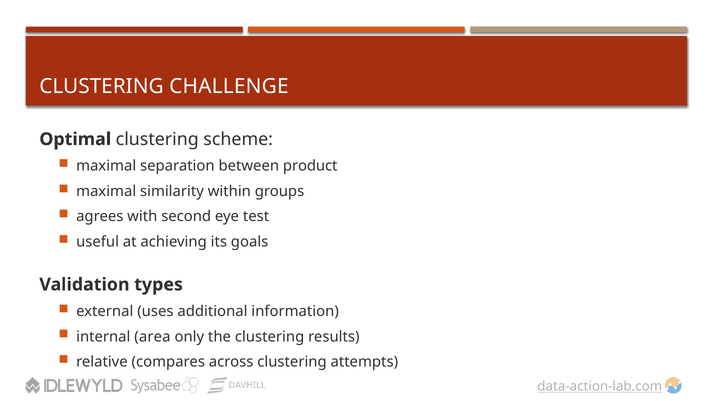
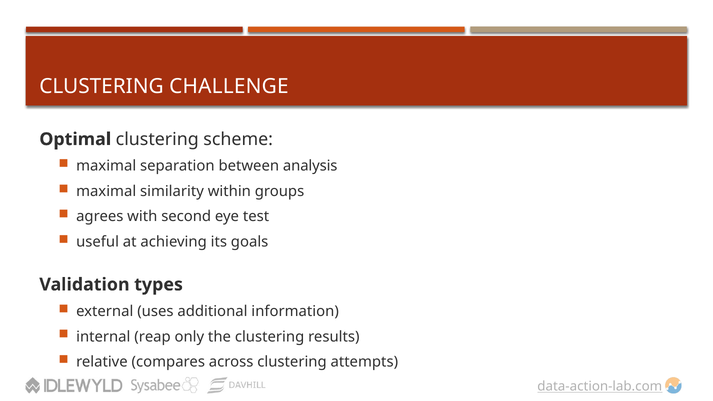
product: product -> analysis (310, 166)
area: area -> reap (153, 337)
